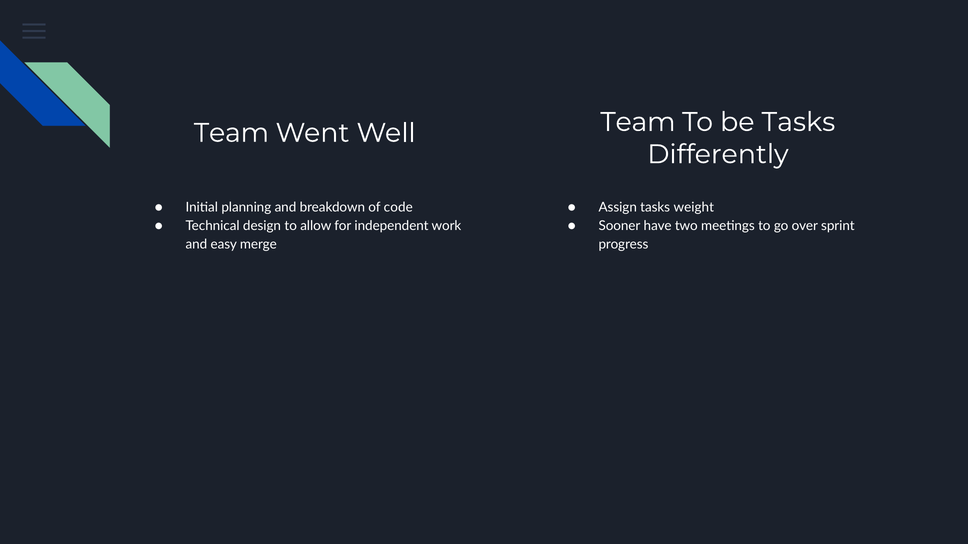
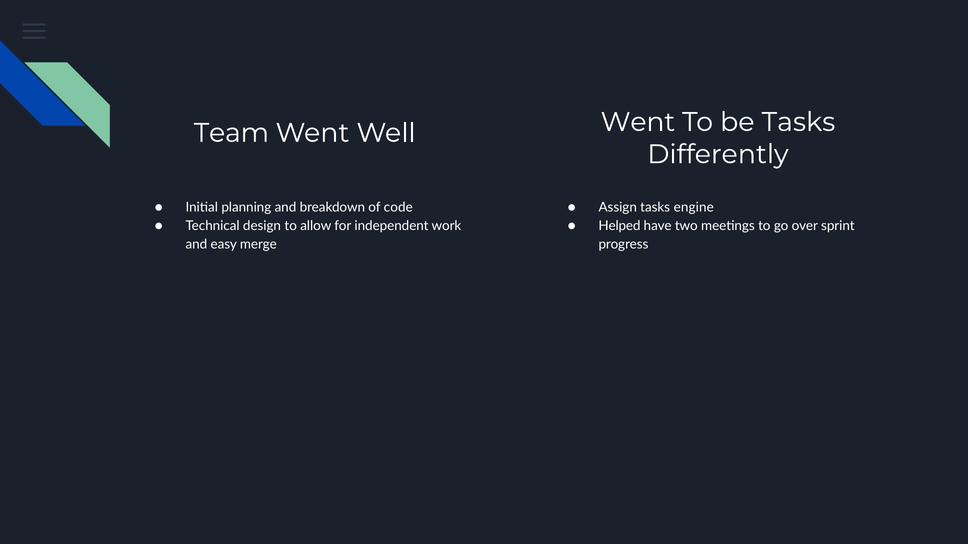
Team: Team -> Went (638, 122)
weight: weight -> engine (694, 208)
Sooner: Sooner -> Helped (619, 226)
